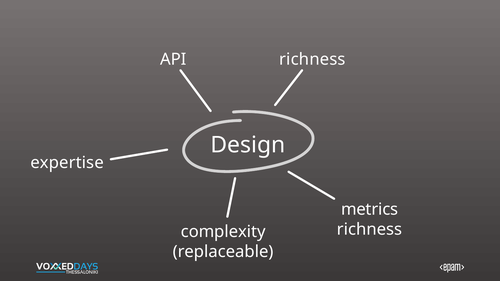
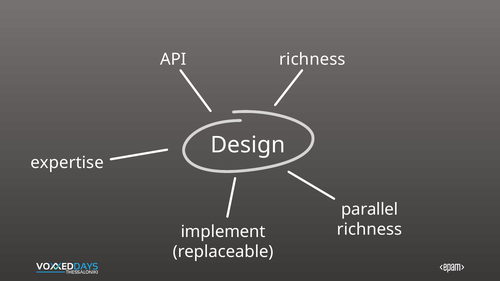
metrics: metrics -> parallel (370, 210)
complexity: complexity -> implement (223, 232)
